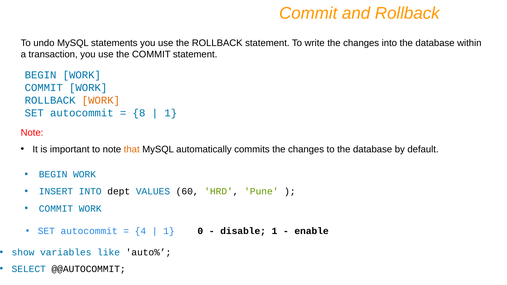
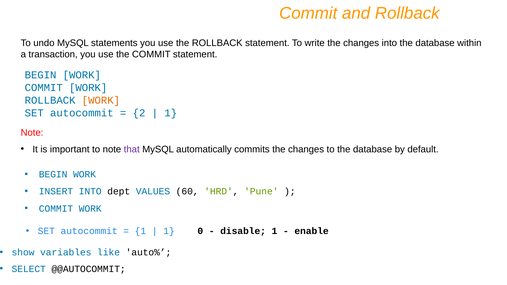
8: 8 -> 2 (139, 113)
that colour: orange -> purple (132, 149)
4: 4 -> 1 (140, 231)
